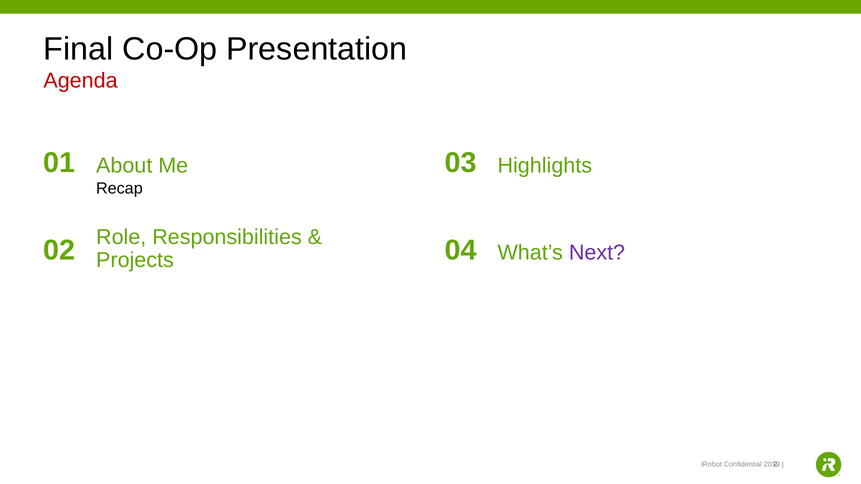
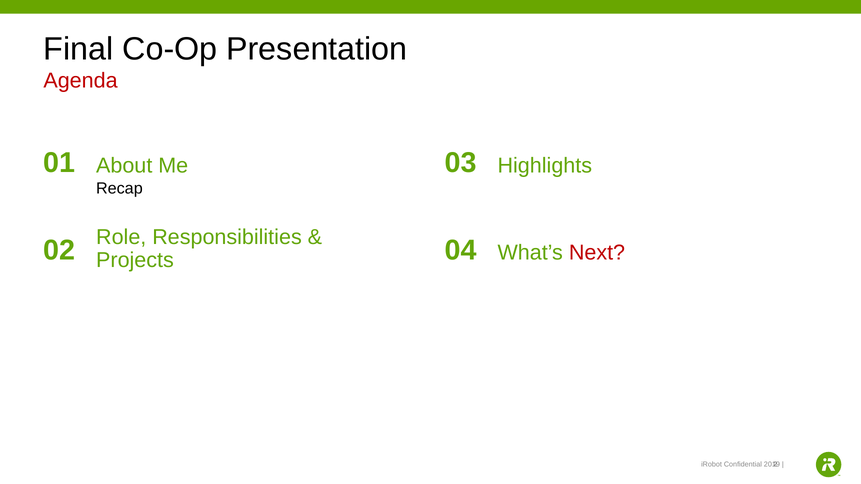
Next colour: purple -> red (597, 253)
